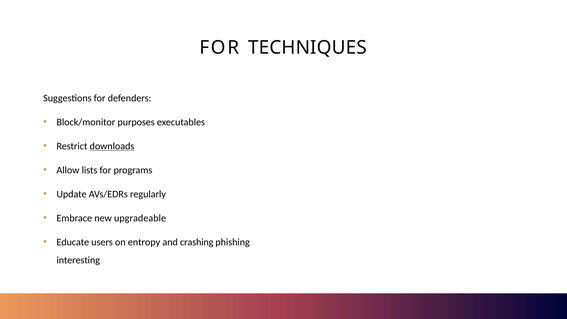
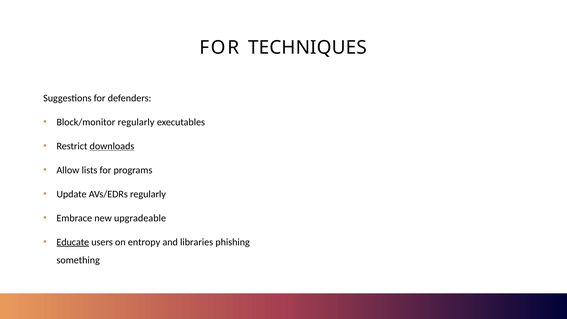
Block/monitor purposes: purposes -> regularly (136, 122)
Educate underline: none -> present (73, 242)
crashing: crashing -> libraries (197, 242)
interesting: interesting -> something (78, 260)
